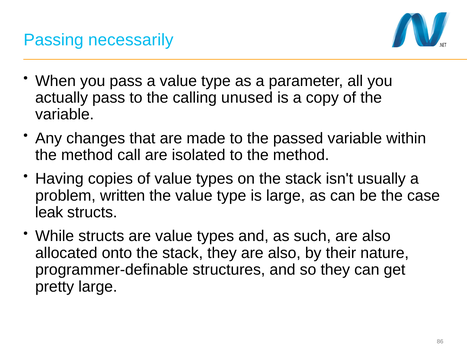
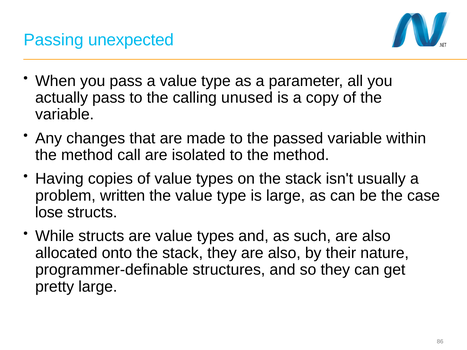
necessarily: necessarily -> unexpected (131, 40)
leak: leak -> lose (49, 213)
